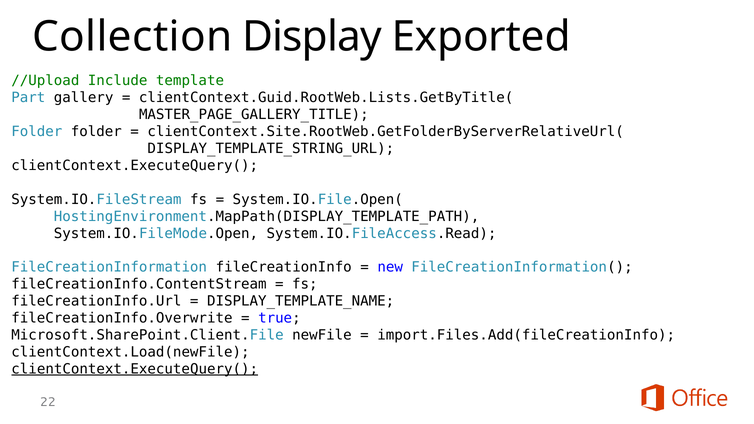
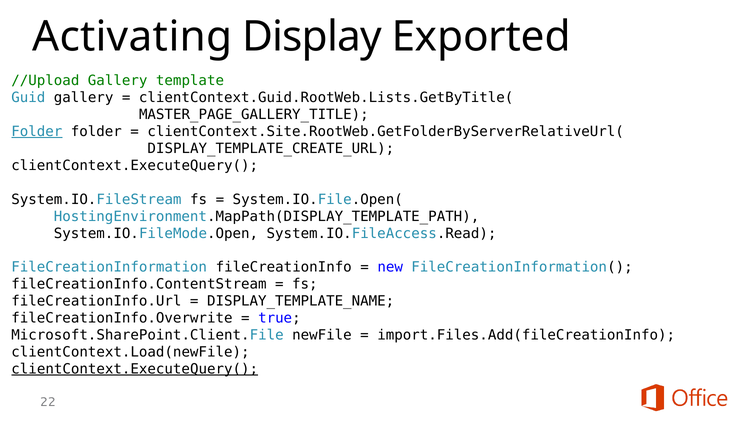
Collection: Collection -> Activating (132, 37)
//Upload Include: Include -> Gallery (118, 81)
Part: Part -> Guid (28, 98)
Folder underline: none -> present (37, 132)
DISPLAY_TEMPLATE_STRING_URL: DISPLAY_TEMPLATE_STRING_URL -> DISPLAY_TEMPLATE_CREATE_URL (271, 149)
